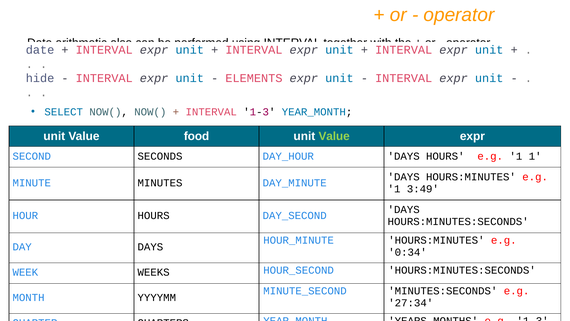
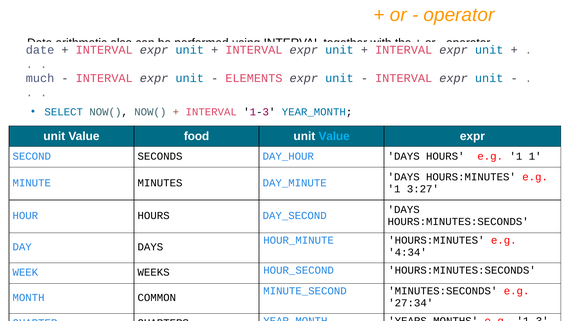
hide: hide -> much (40, 78)
Value colour: light green -> light blue (334, 136)
3:49: 3:49 -> 3:27 (423, 189)
0:34: 0:34 -> 4:34 (408, 252)
YYYYMM: YYYYMM -> COMMON (157, 297)
